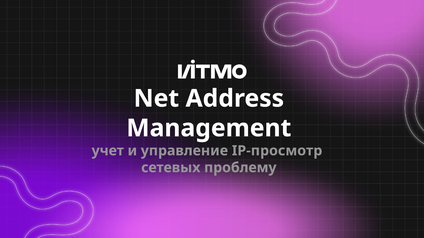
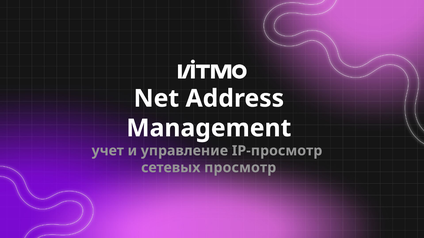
проблему: проблему -> просмотр (240, 168)
